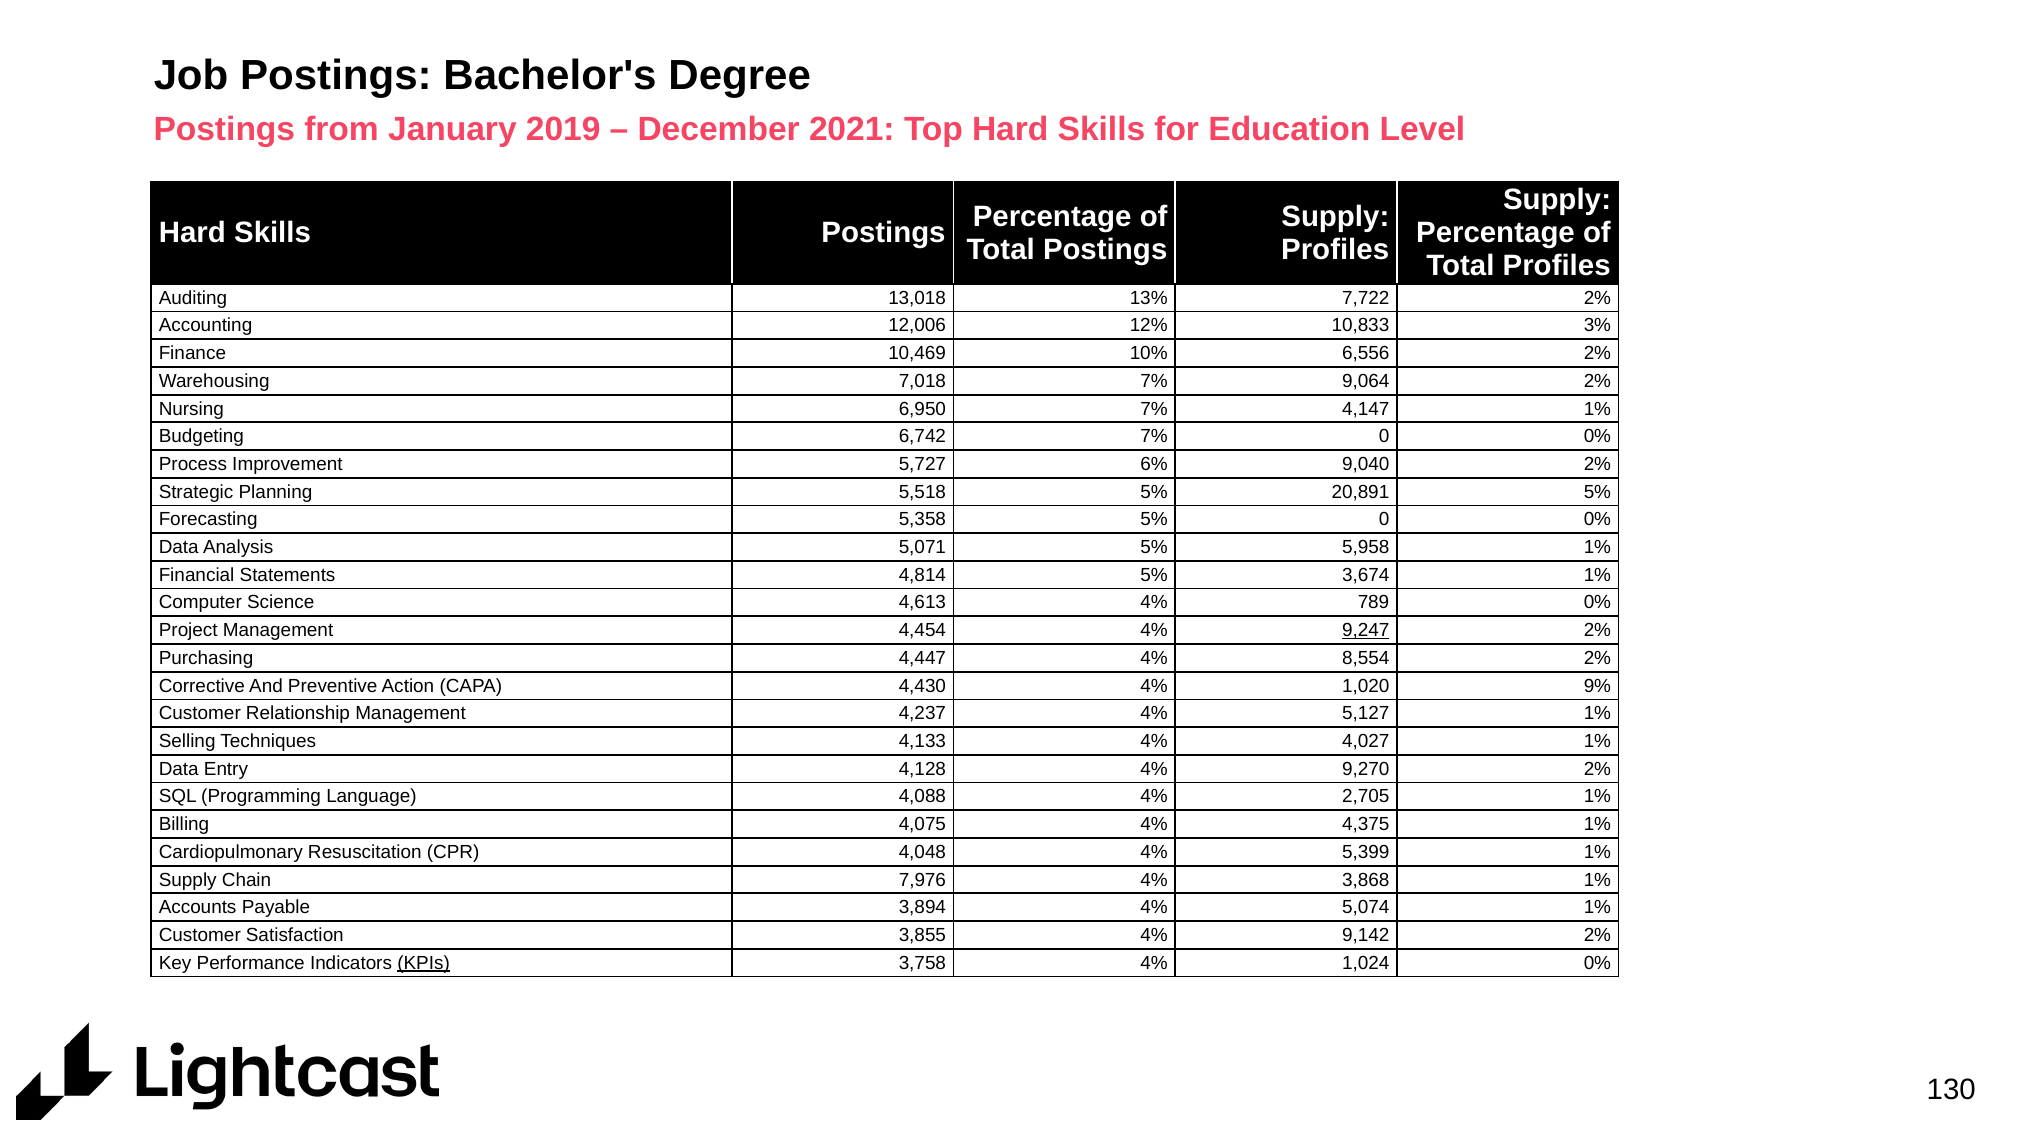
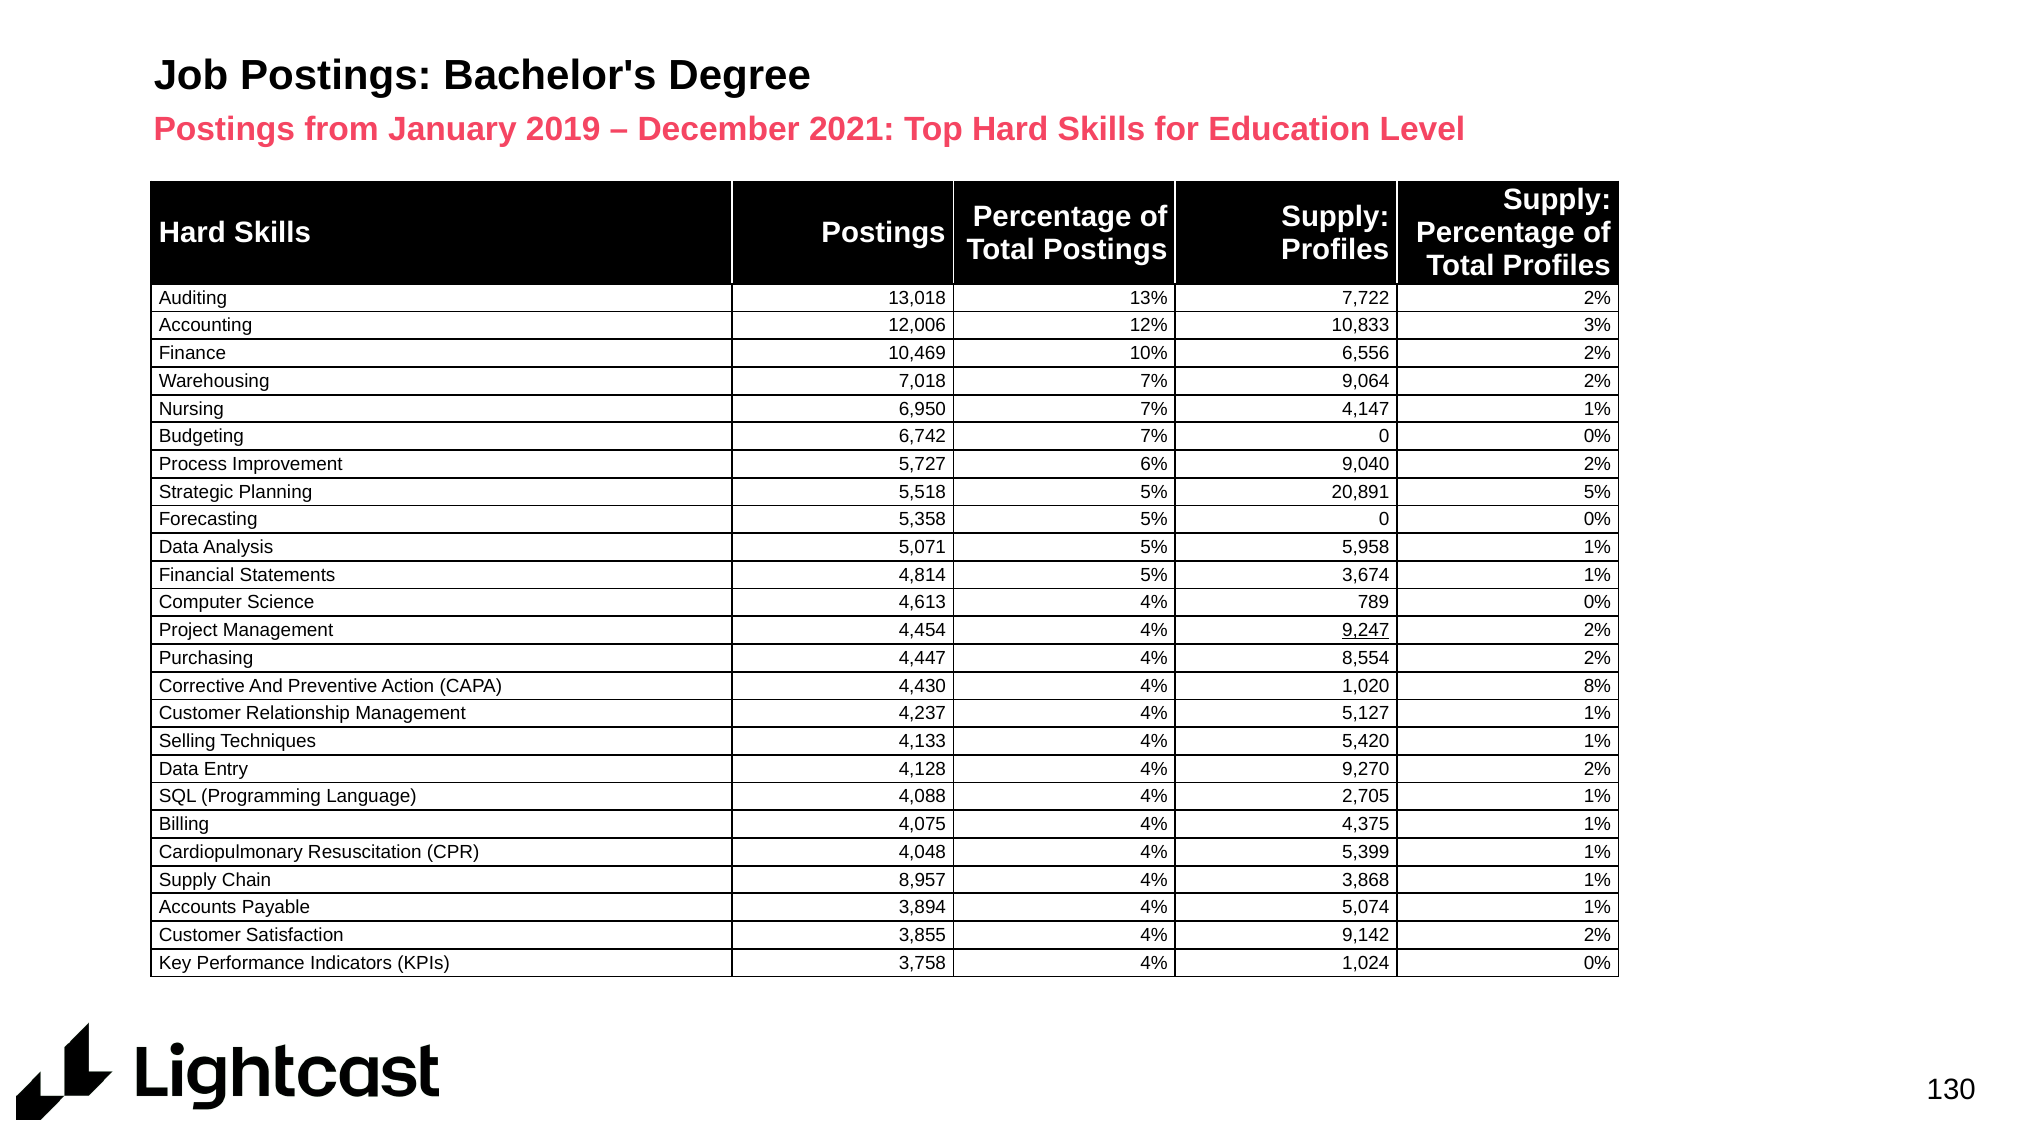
9%: 9% -> 8% (1597, 686)
4,027: 4,027 -> 5,420 (1366, 741)
7,976: 7,976 -> 8,957 (922, 879)
KPIs underline: present -> none (424, 962)
